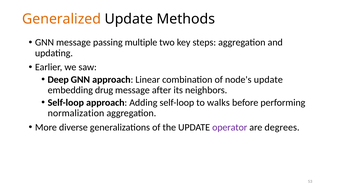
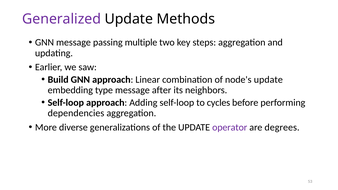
Generalized colour: orange -> purple (62, 19)
Deep: Deep -> Build (58, 80)
drug: drug -> type (104, 90)
walks: walks -> cycles (219, 103)
normalization: normalization -> dependencies (76, 113)
